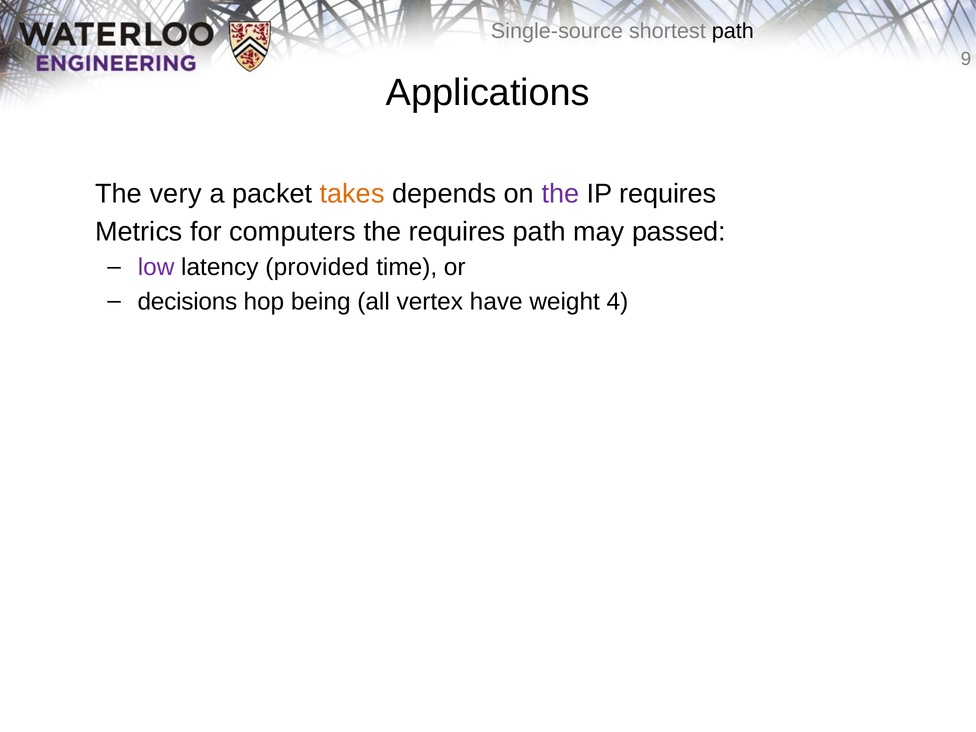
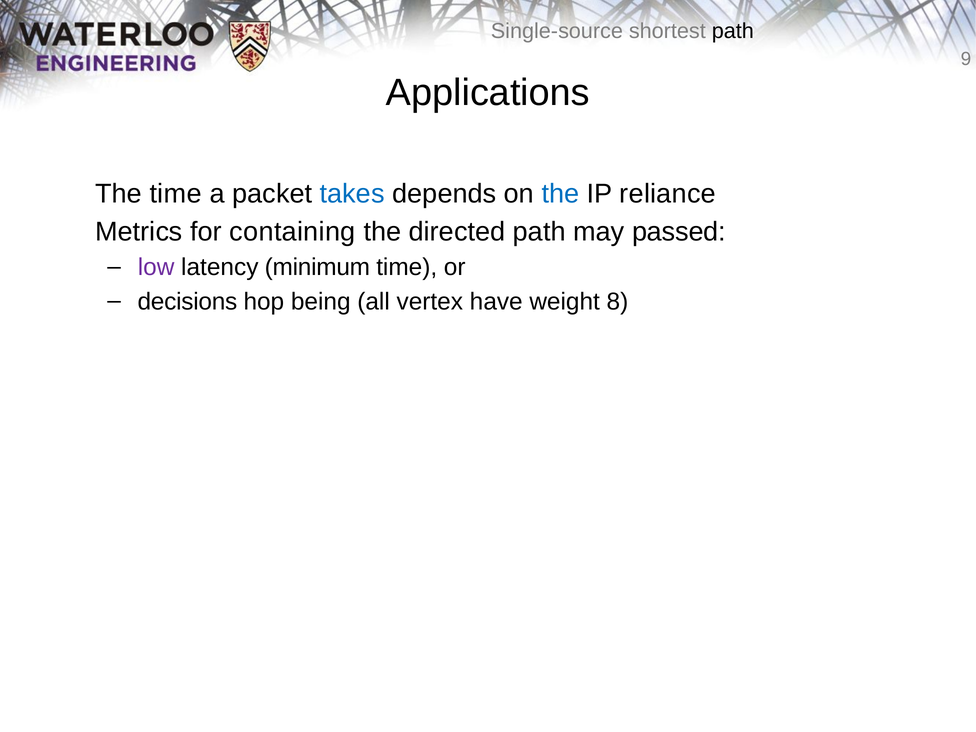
The very: very -> time (176, 194)
takes colour: orange -> blue (352, 194)
the colour: purple -> blue (560, 194)
IP requires: requires -> reliance (668, 194)
computers: computers -> containing (293, 232)
the requires: requires -> directed (457, 232)
provided: provided -> minimum (317, 267)
4: 4 -> 8 (617, 302)
